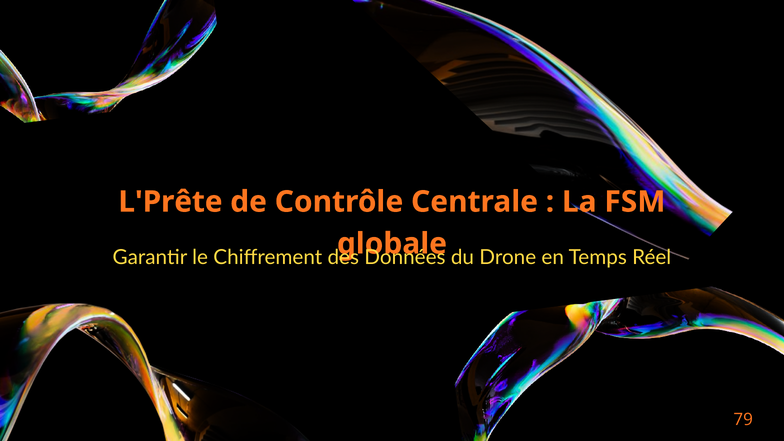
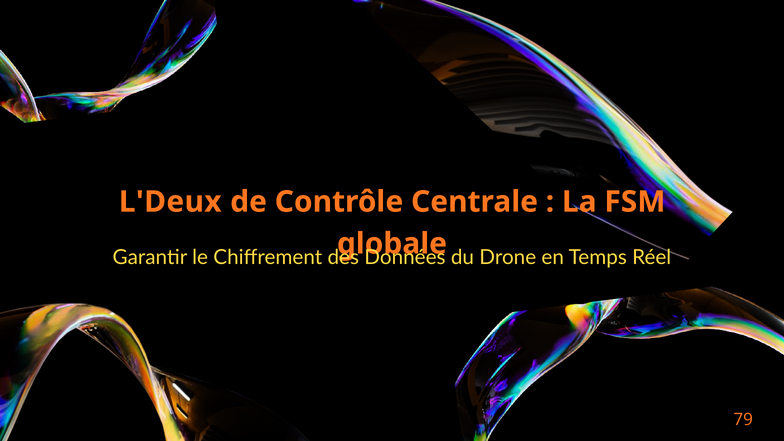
L'Prête: L'Prête -> L'Deux (170, 202)
